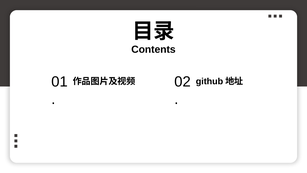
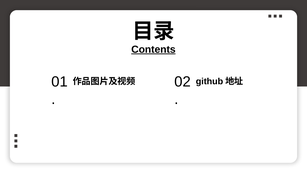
Contents underline: none -> present (153, 49)
